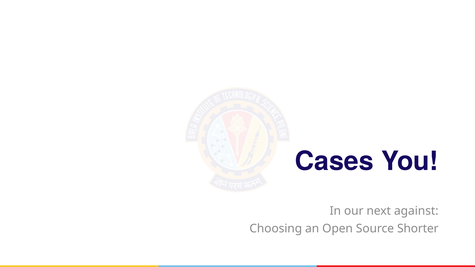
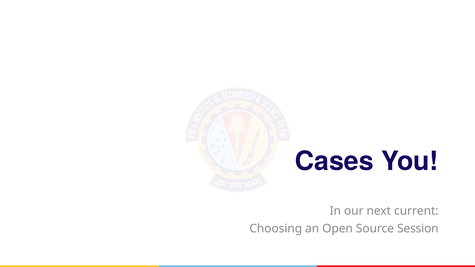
against: against -> current (416, 211)
Shorter: Shorter -> Session (418, 229)
